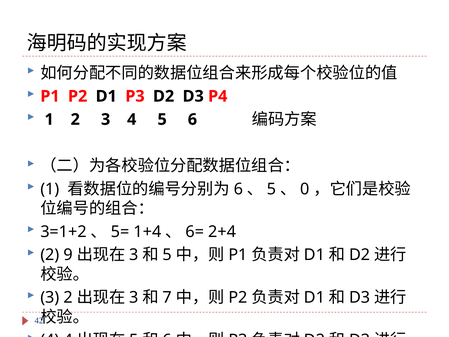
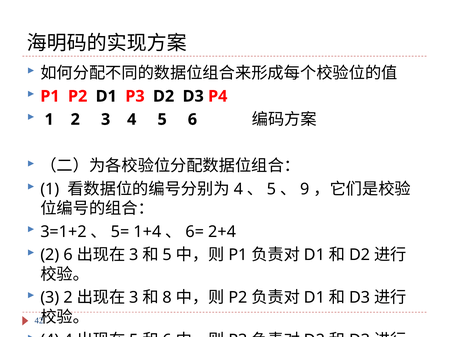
6: 6 -> 4 (238, 189)
0: 0 -> 9 (305, 189)
2 9: 9 -> 6 (68, 255)
7: 7 -> 8 (167, 297)
